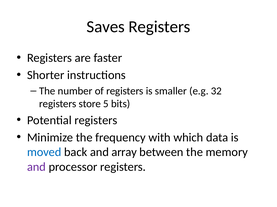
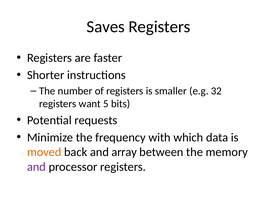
store: store -> want (90, 104)
Potential registers: registers -> requests (96, 121)
moved colour: blue -> orange (44, 153)
